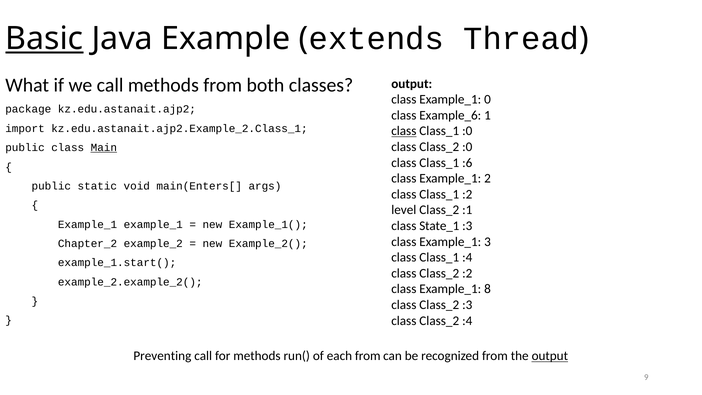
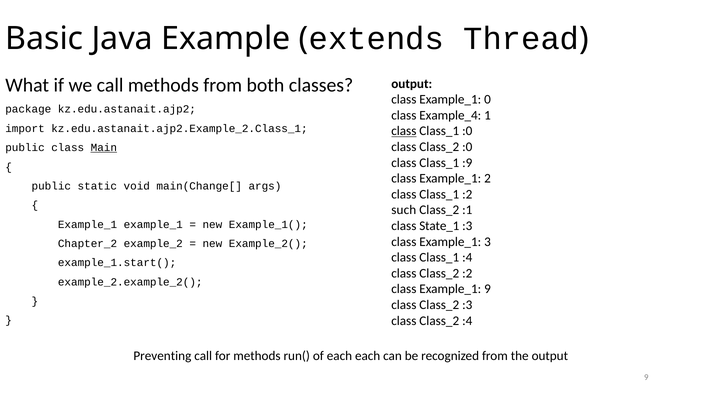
Basic underline: present -> none (44, 39)
Example_6: Example_6 -> Example_4 (450, 115)
:6: :6 -> :9 (467, 163)
main(Enters[: main(Enters[ -> main(Change[ (199, 186)
level: level -> such (404, 210)
Example_1 8: 8 -> 9 (487, 289)
each from: from -> each (368, 356)
output underline: present -> none (550, 356)
